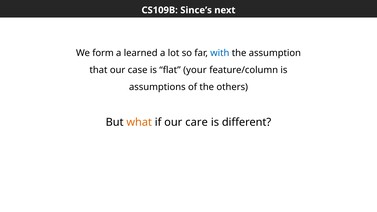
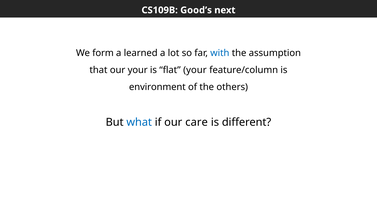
Since’s: Since’s -> Good’s (196, 10)
our case: case -> your (138, 70)
assumptions: assumptions -> environment (157, 87)
what colour: orange -> blue (139, 122)
